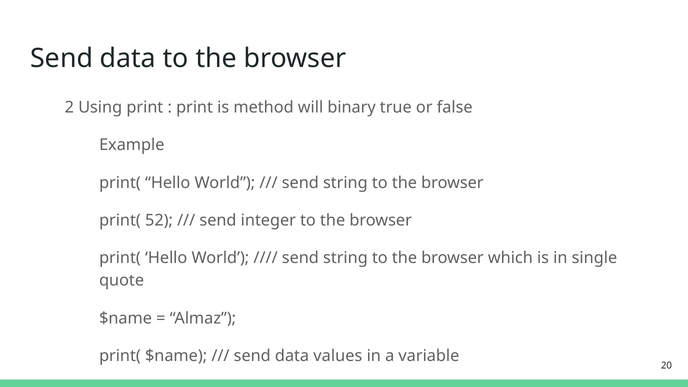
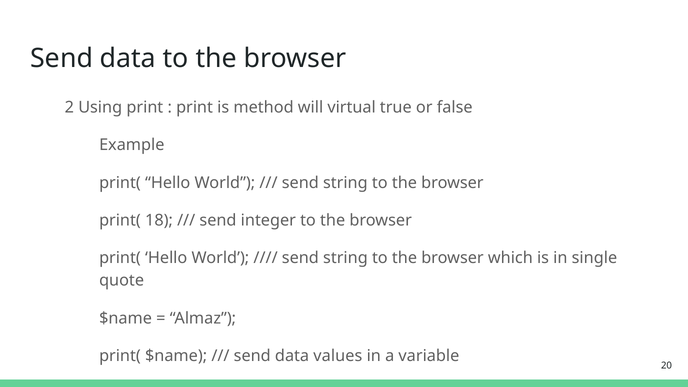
binary: binary -> virtual (352, 107)
52: 52 -> 18 (159, 220)
